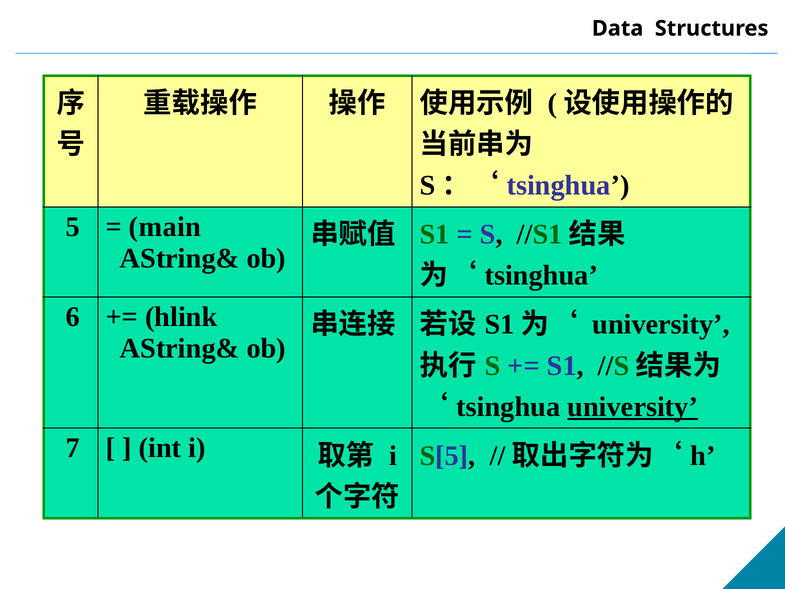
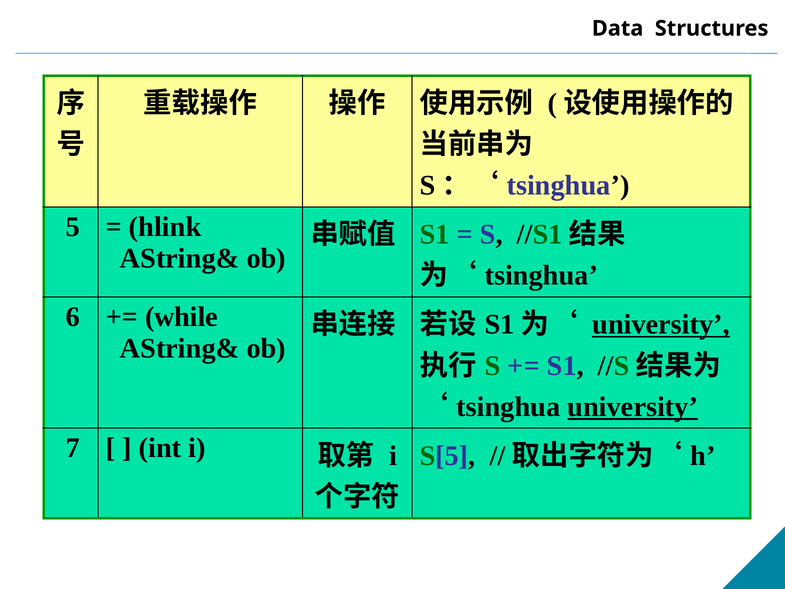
main: main -> hlink (165, 227)
hlink: hlink -> while (181, 317)
university underline: none -> present (661, 324)
